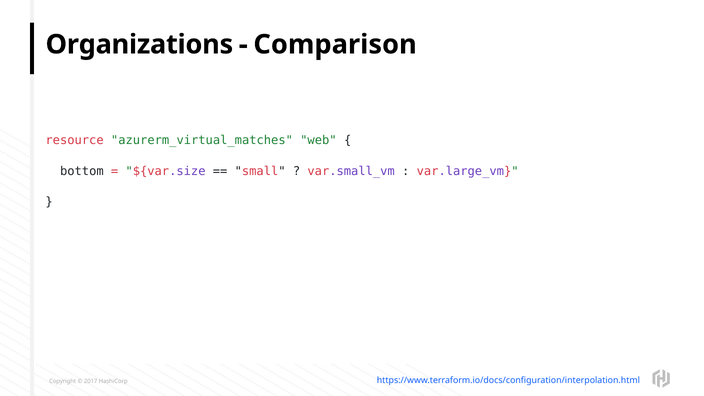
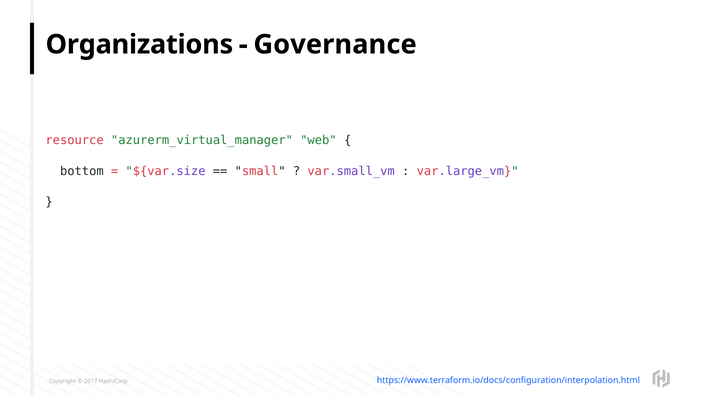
Comparison: Comparison -> Governance (335, 44)
azurerm_virtual_matches: azurerm_virtual_matches -> azurerm_virtual_manager (202, 140)
